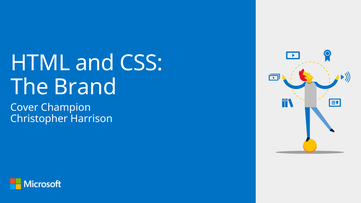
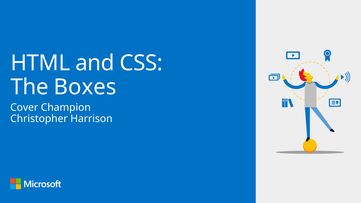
Brand: Brand -> Boxes (85, 87)
